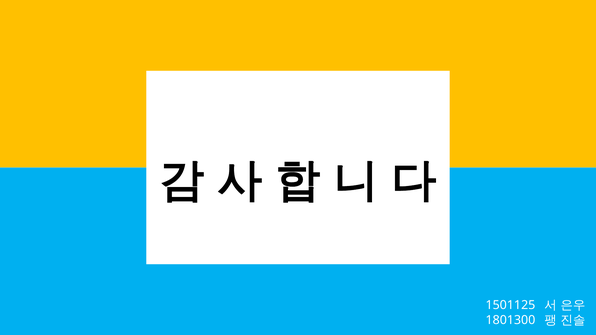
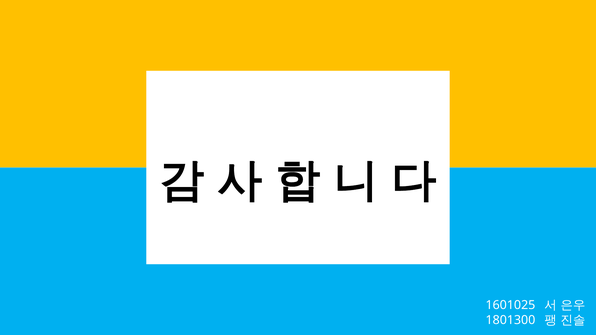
1501125: 1501125 -> 1601025 (510, 305)
